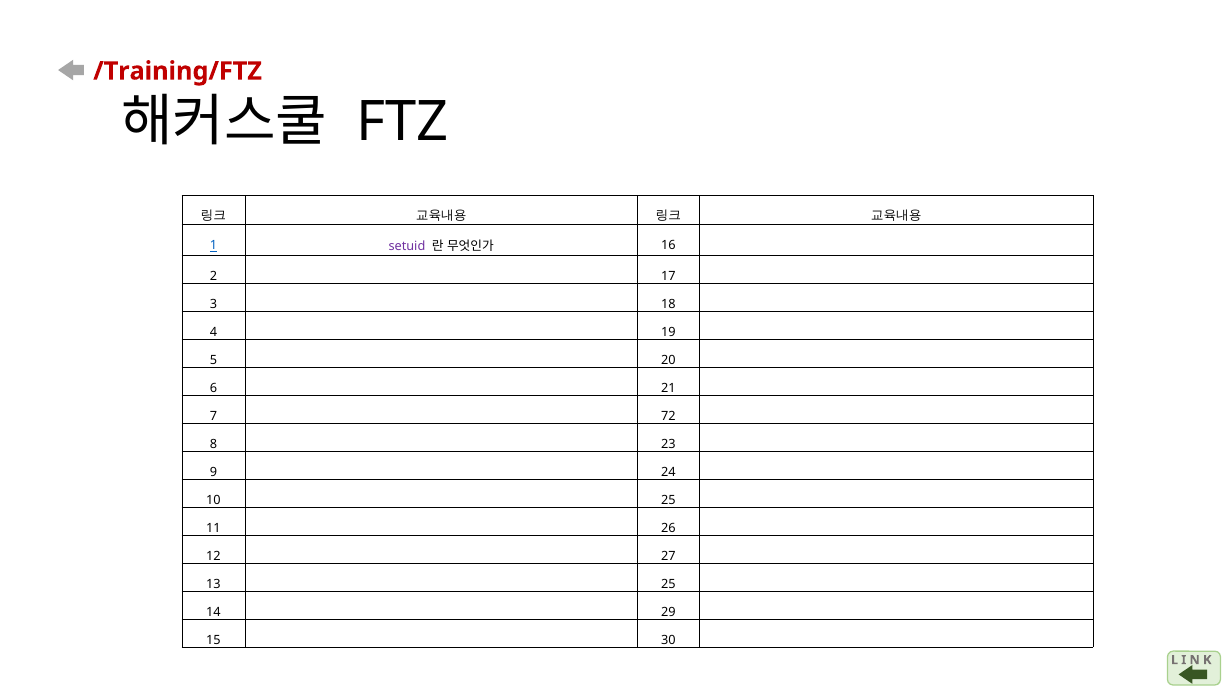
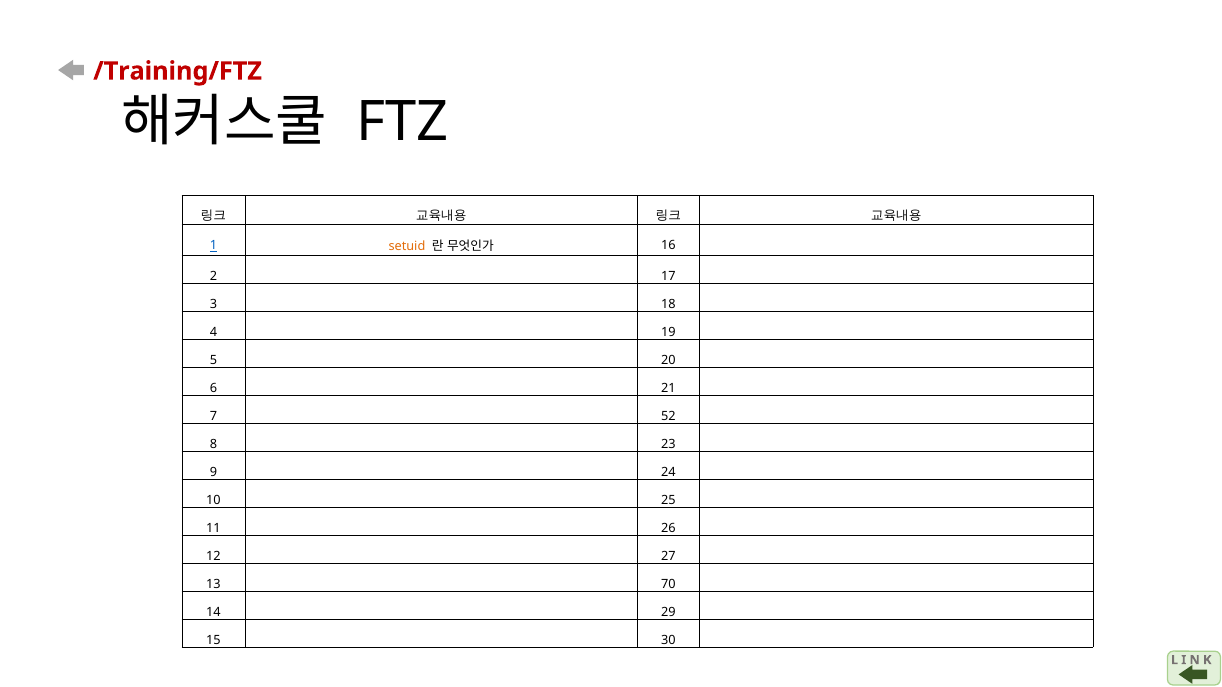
setuid colour: purple -> orange (407, 247)
72: 72 -> 52 (668, 417)
13 25: 25 -> 70 (668, 585)
